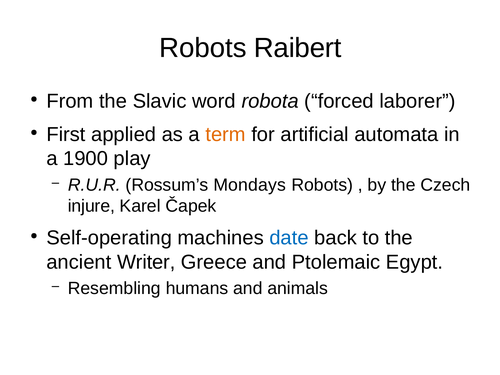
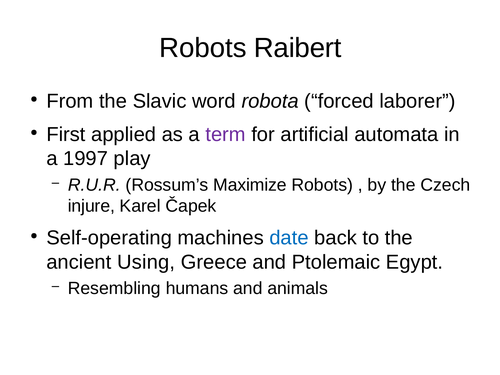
term colour: orange -> purple (226, 134)
1900: 1900 -> 1997 (86, 159)
Mondays: Mondays -> Maximize (250, 185)
Writer: Writer -> Using (146, 262)
